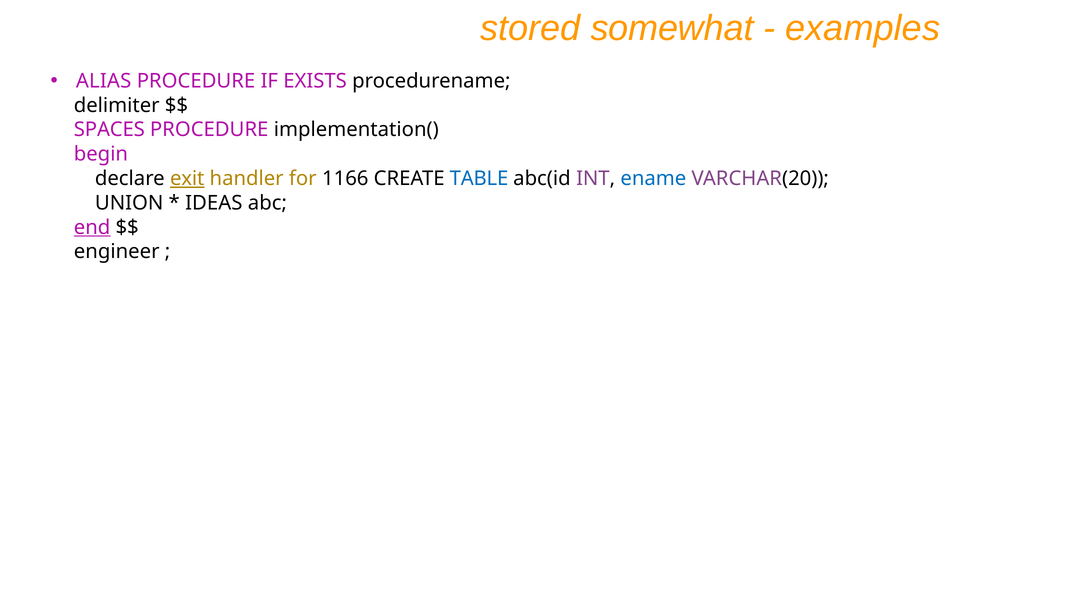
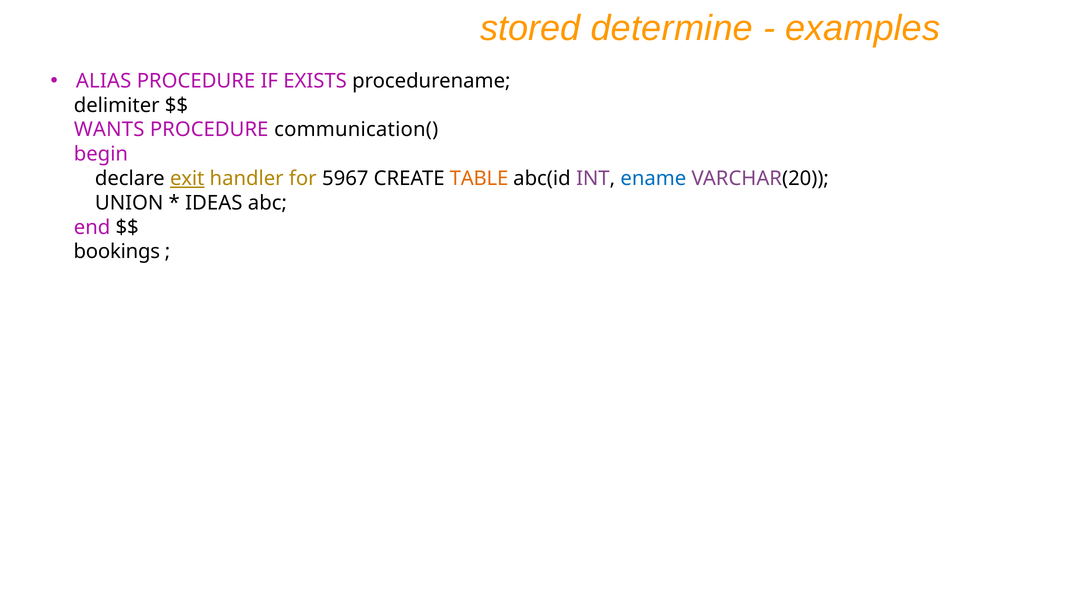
somewhat: somewhat -> determine (672, 28)
SPACES: SPACES -> WANTS (109, 130)
implementation(: implementation( -> communication( (356, 130)
1166: 1166 -> 5967 (345, 178)
TABLE colour: blue -> orange (479, 178)
end underline: present -> none (92, 227)
engineer: engineer -> bookings (117, 252)
